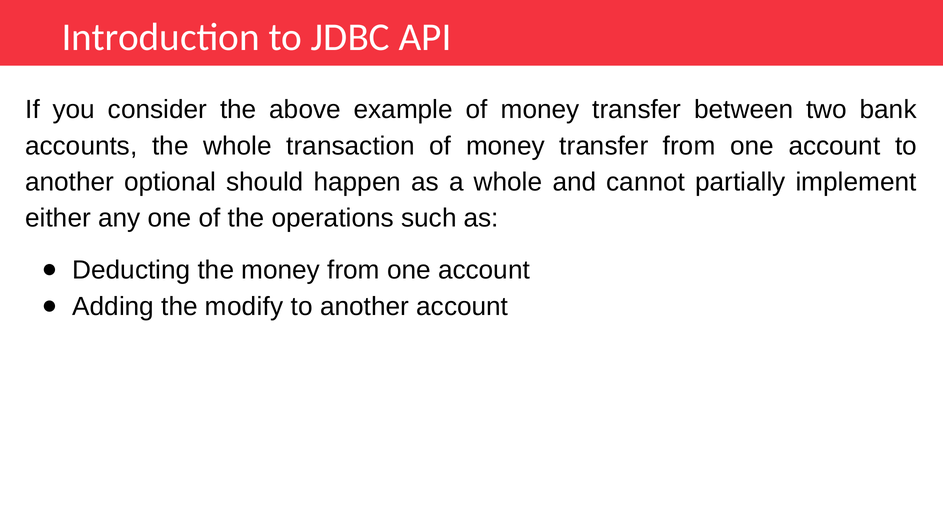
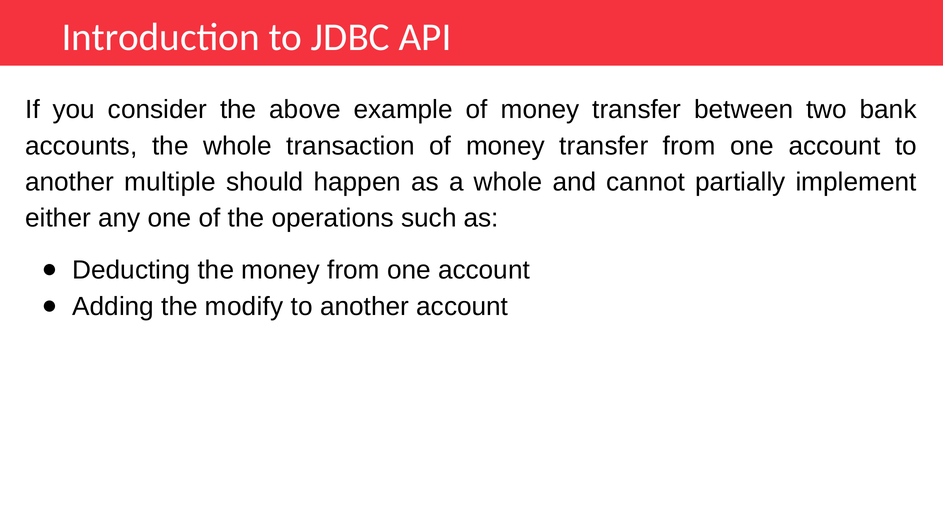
optional: optional -> multiple (170, 182)
